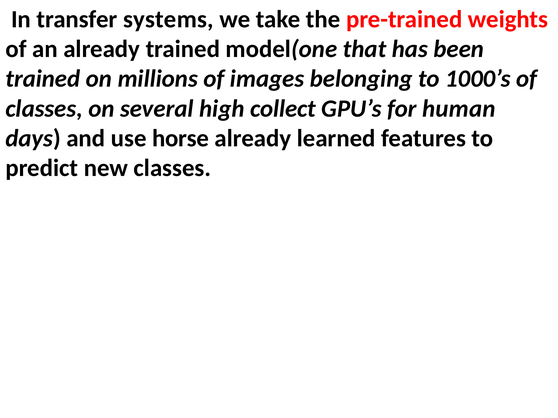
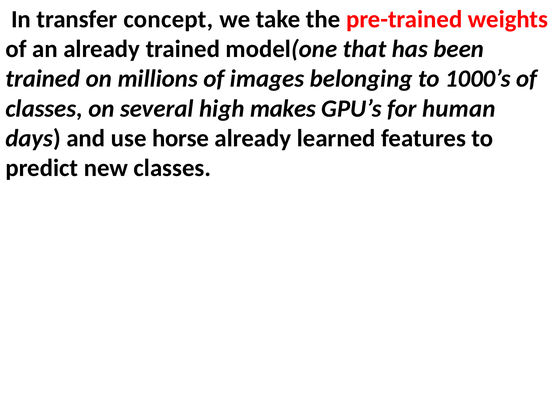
systems: systems -> concept (168, 19)
collect: collect -> makes (283, 109)
